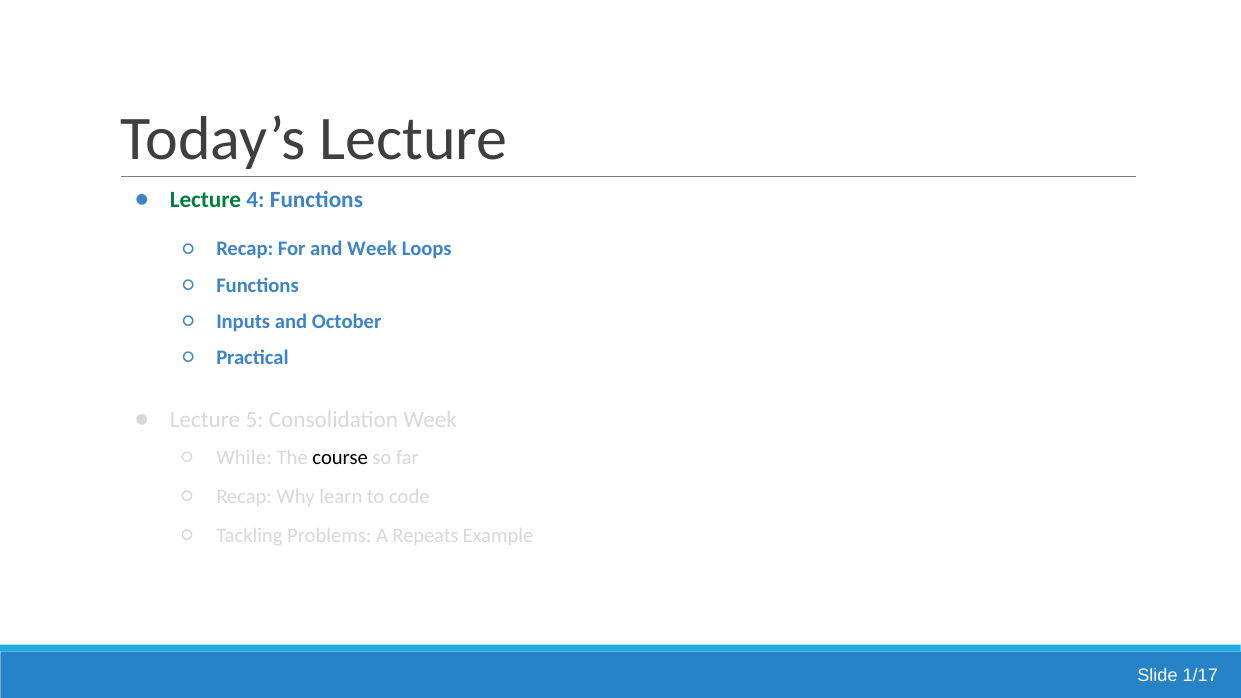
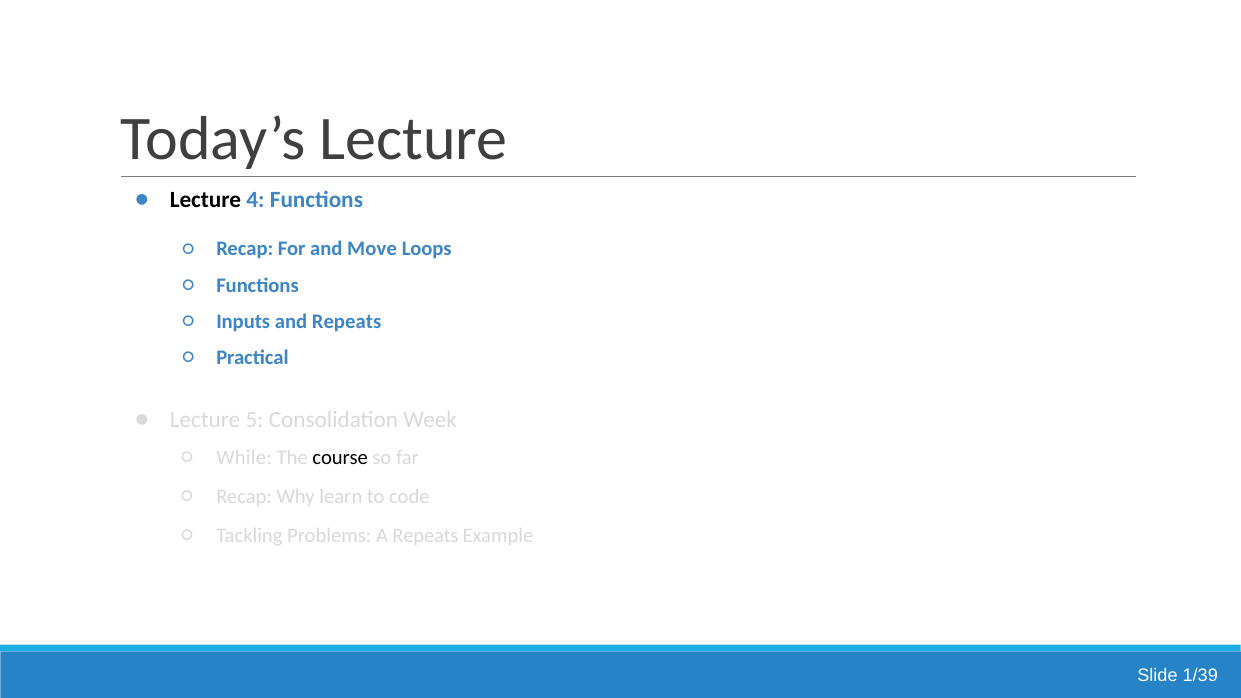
Lecture colour: green -> black (205, 200)
and Week: Week -> Move (372, 249)
and October: October -> Repeats (347, 322)
1/17: 1/17 -> 1/39 (1200, 675)
